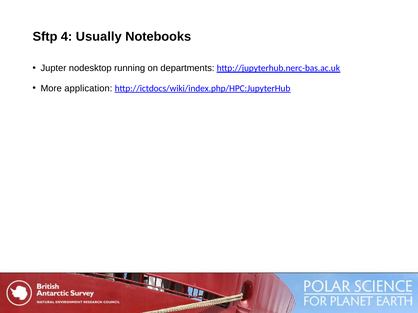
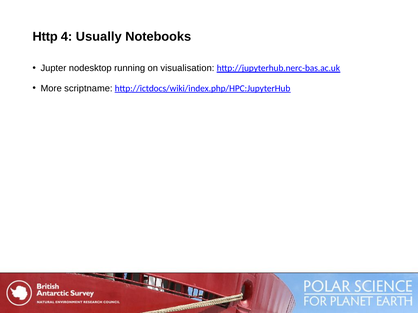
Sftp: Sftp -> Http (45, 37)
departments: departments -> visualisation (187, 68)
application: application -> scriptname (88, 88)
